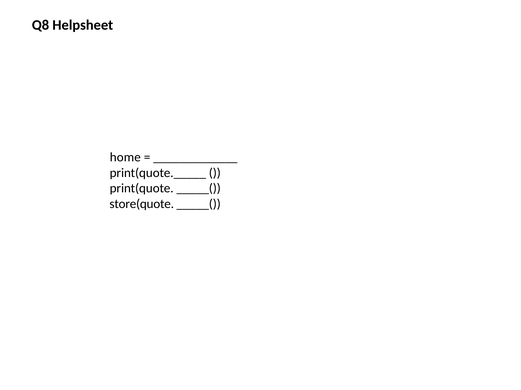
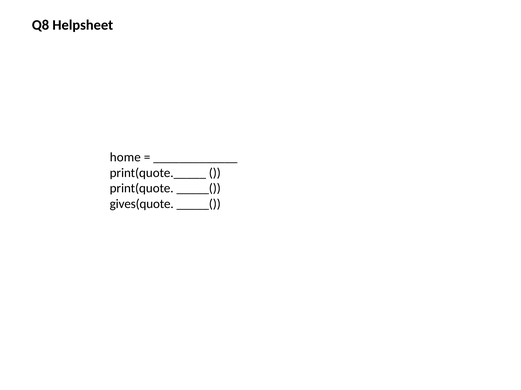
store(quote: store(quote -> gives(quote (142, 204)
